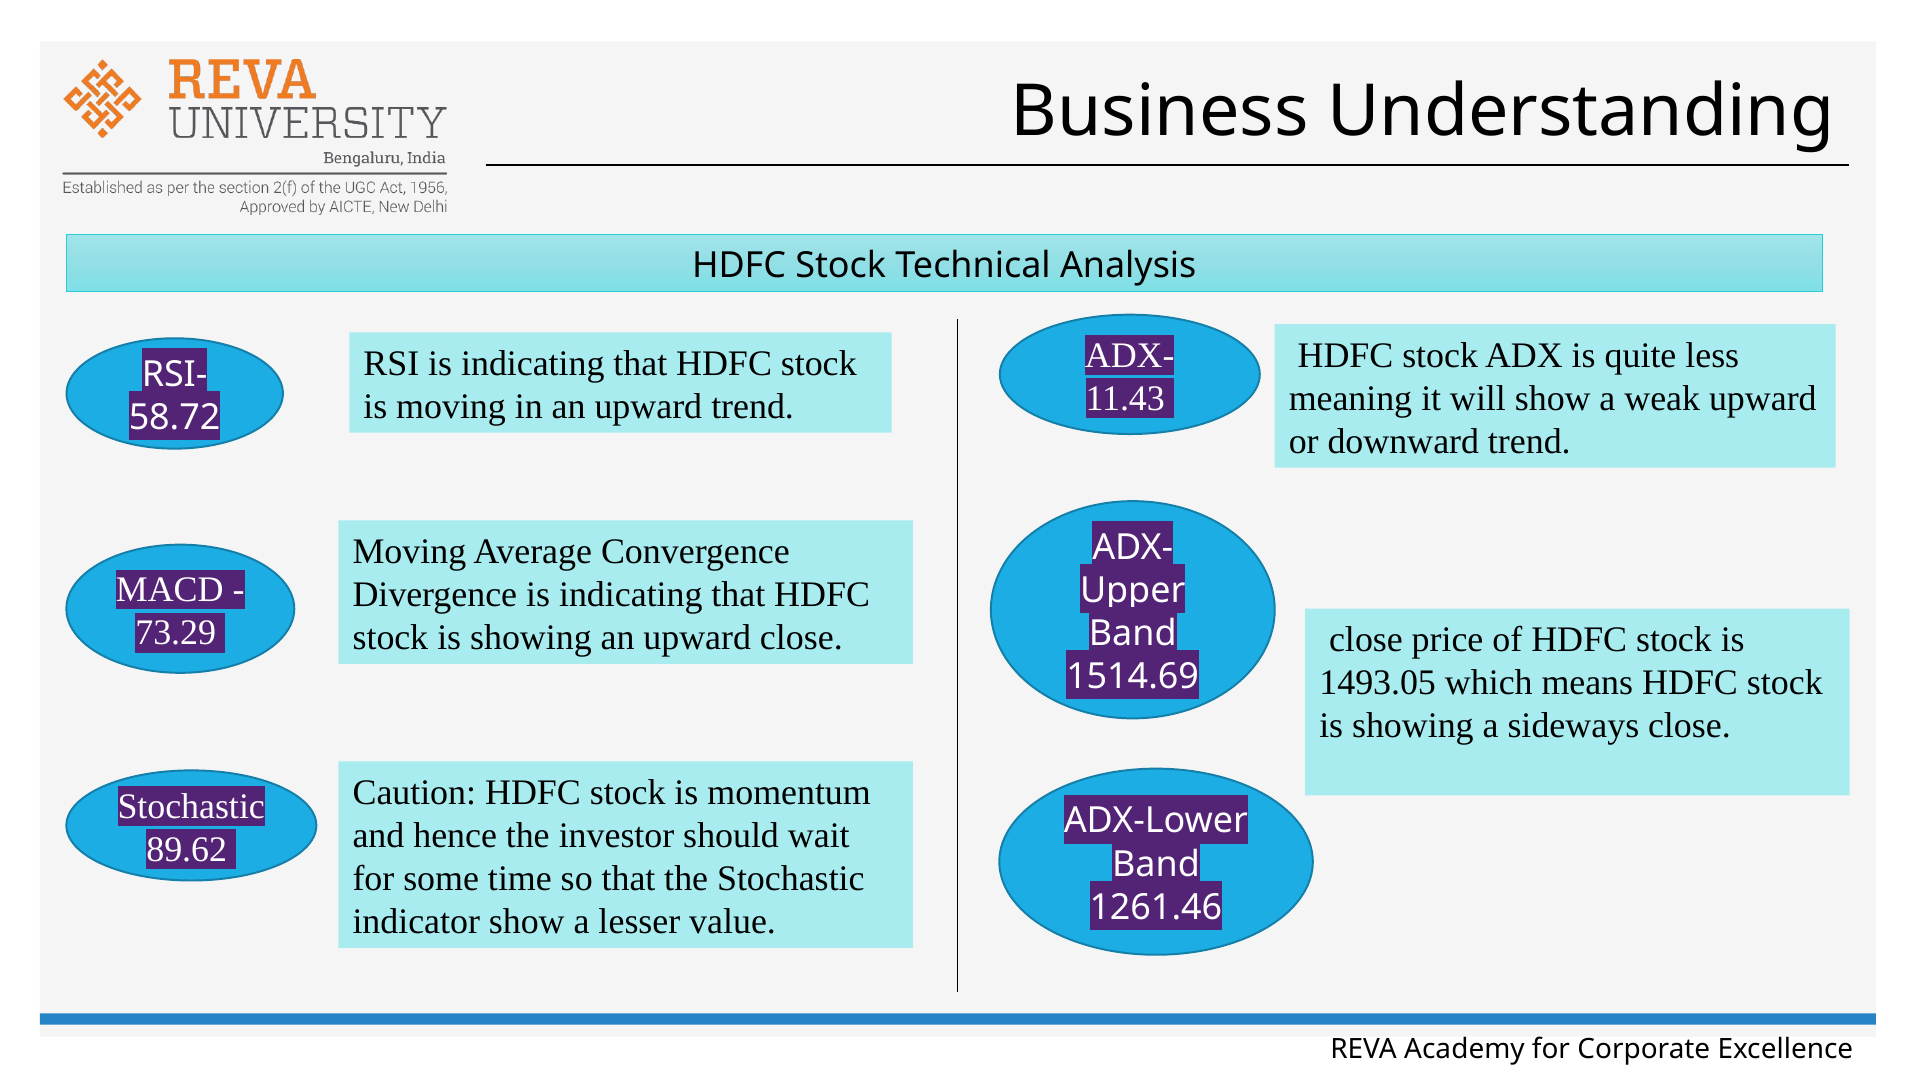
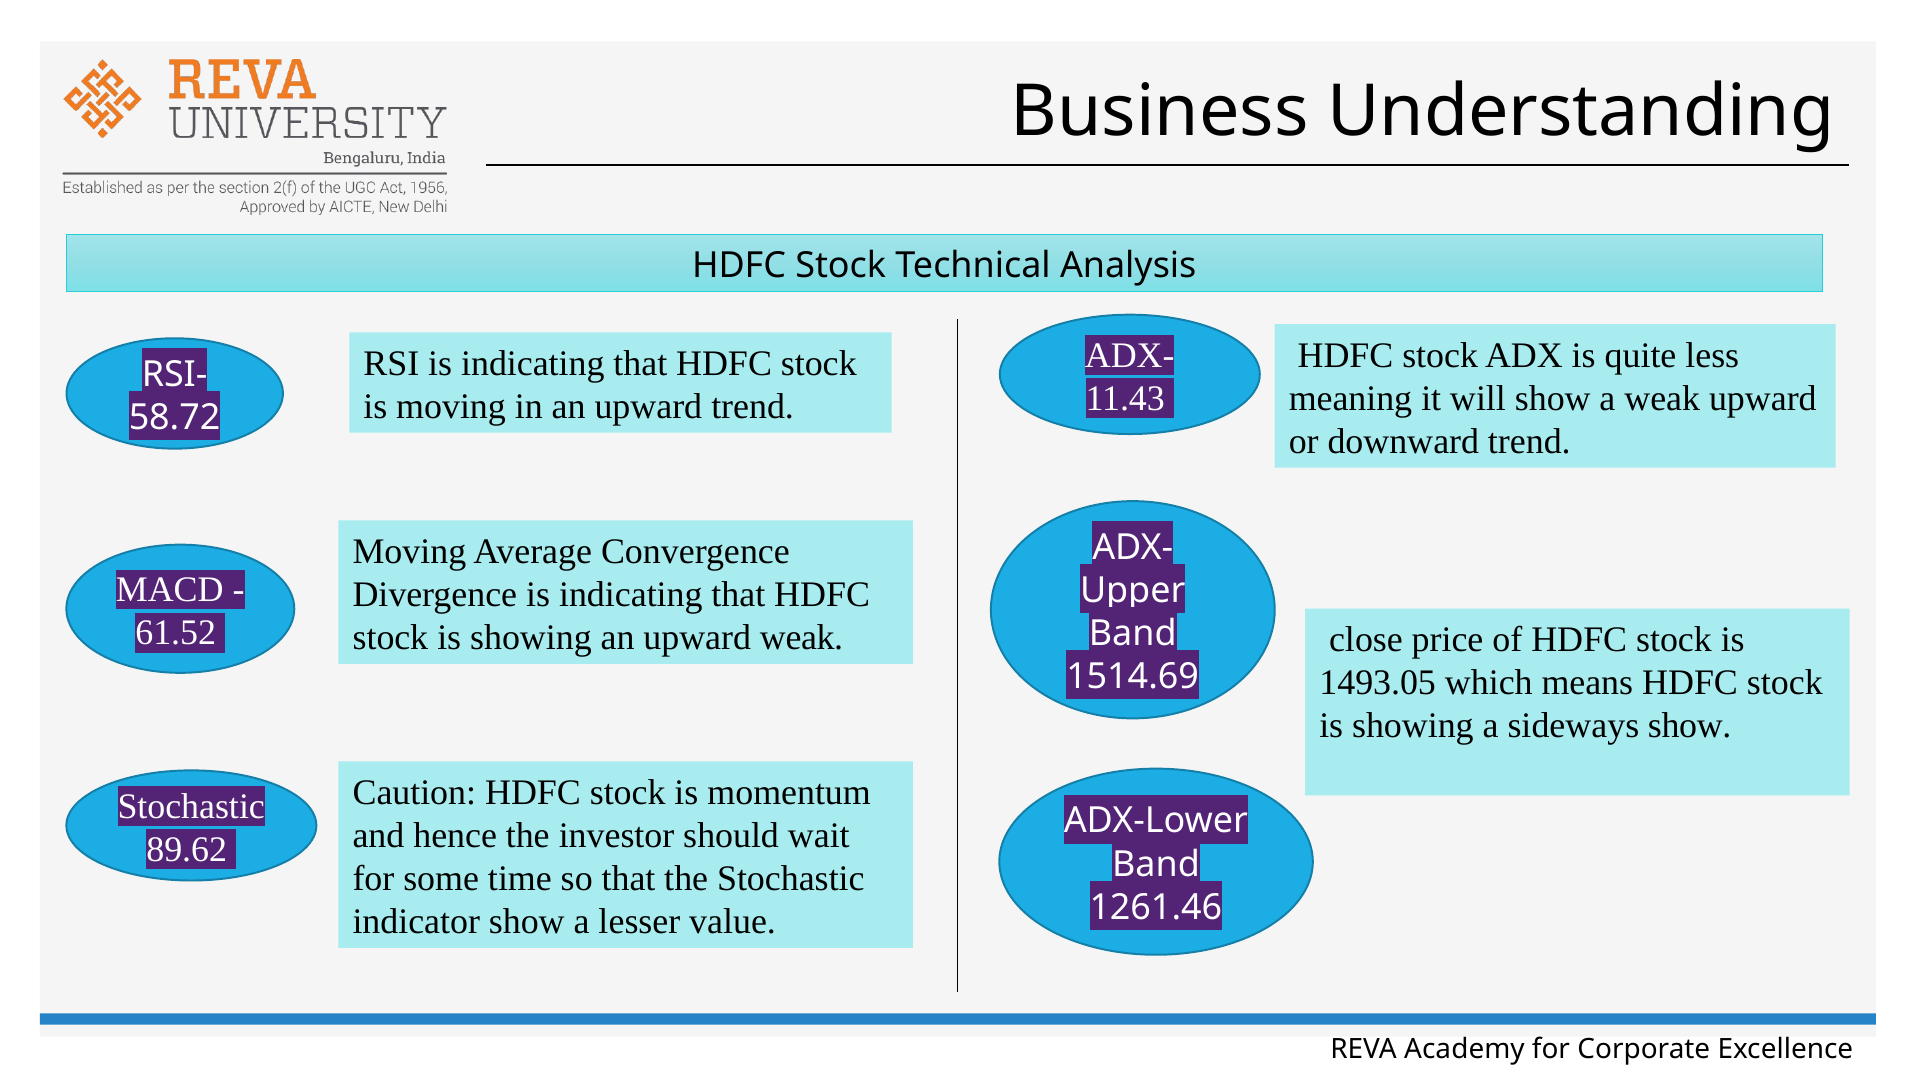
73.29: 73.29 -> 61.52 (176, 633)
upward close: close -> weak (802, 638)
sideways close: close -> show (1690, 726)
